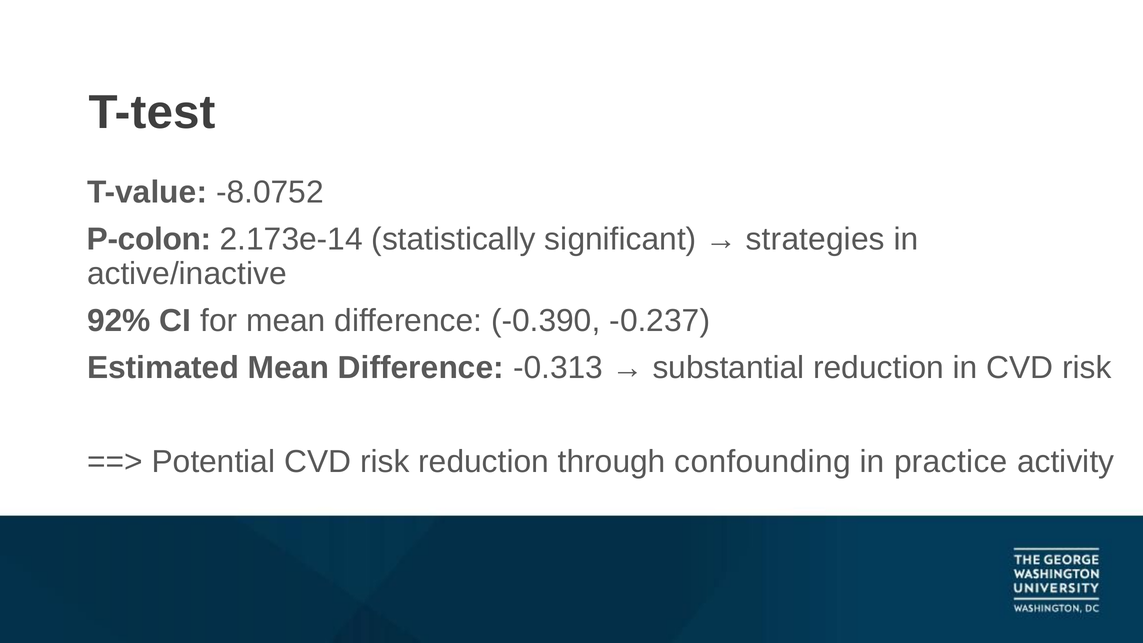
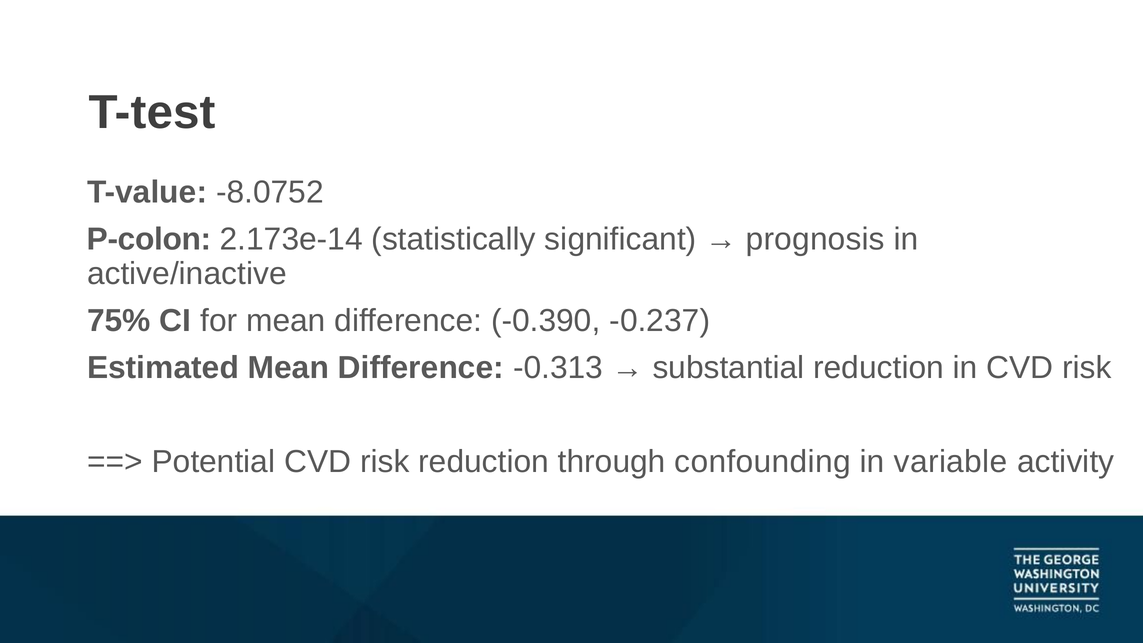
strategies: strategies -> prognosis (815, 239)
92%: 92% -> 75% (119, 321)
practice: practice -> variable (951, 462)
